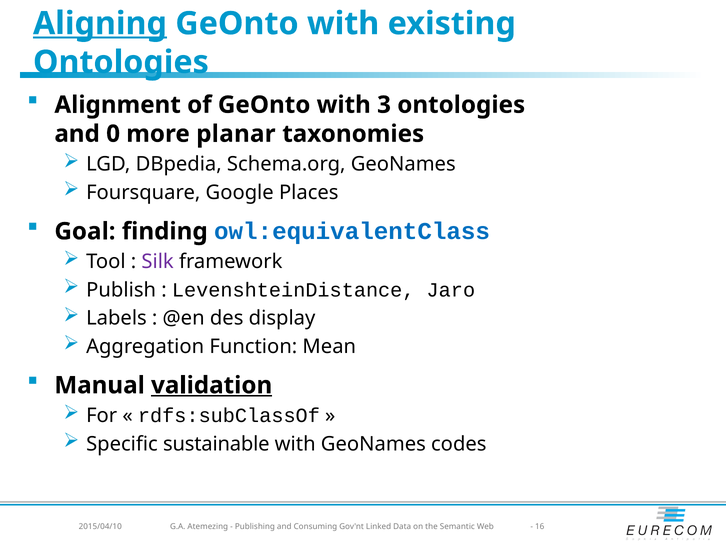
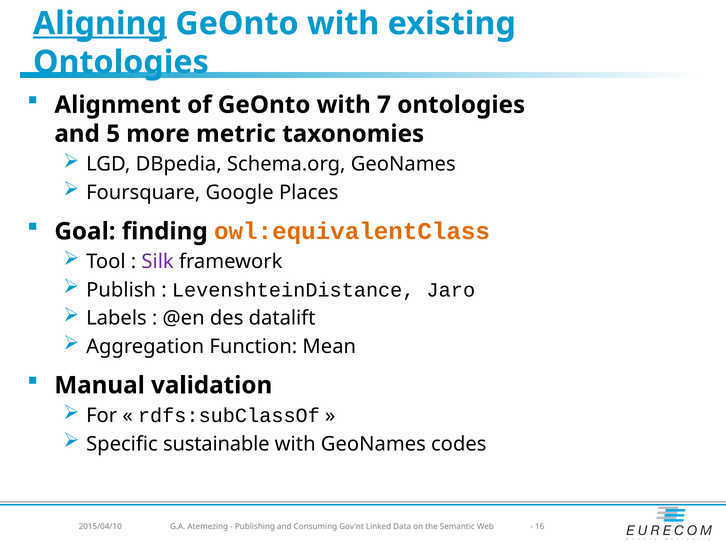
3: 3 -> 7 (384, 105)
0: 0 -> 5 (113, 134)
planar: planar -> metric (236, 134)
owl:equivalentClass colour: blue -> orange (352, 232)
display: display -> datalift (282, 318)
validation underline: present -> none (212, 386)
